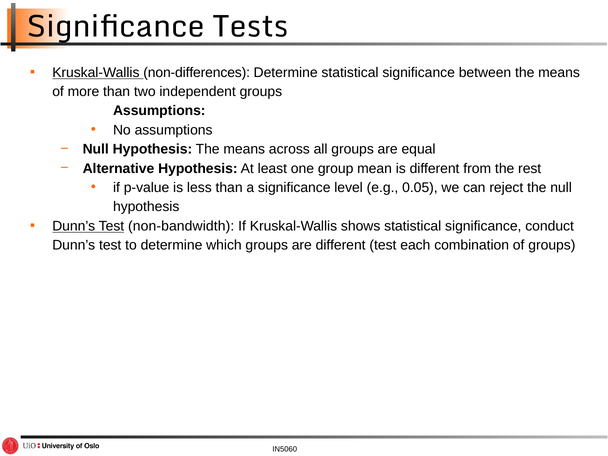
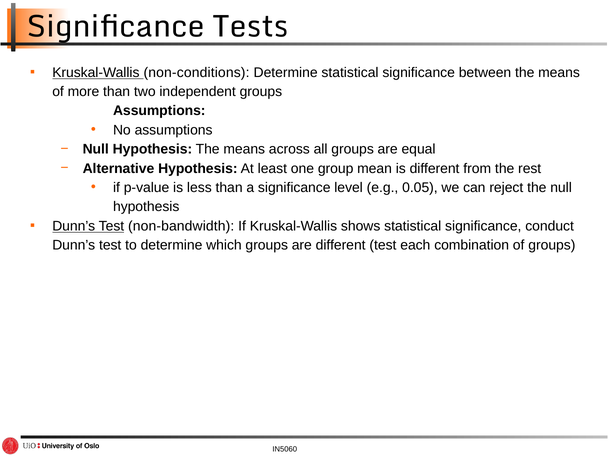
non-differences: non-differences -> non-conditions (197, 73)
